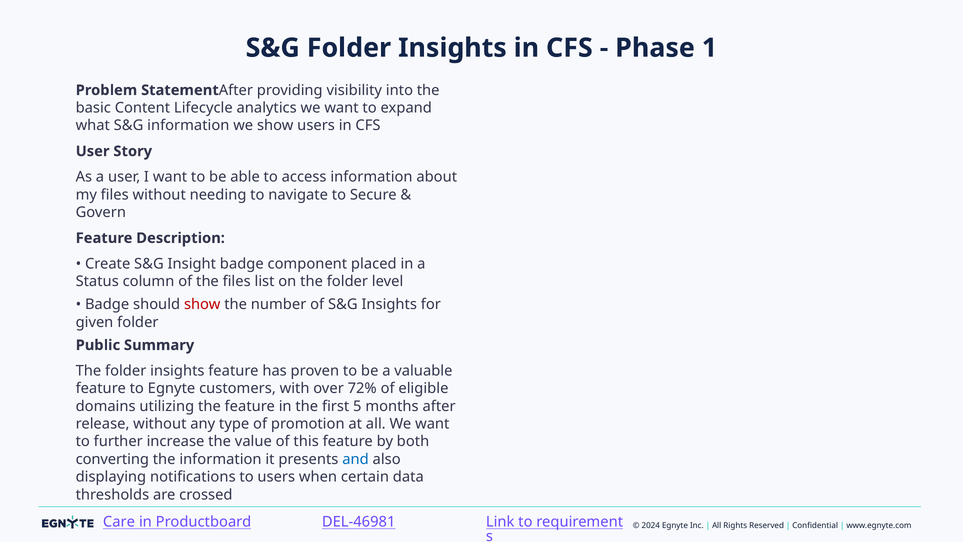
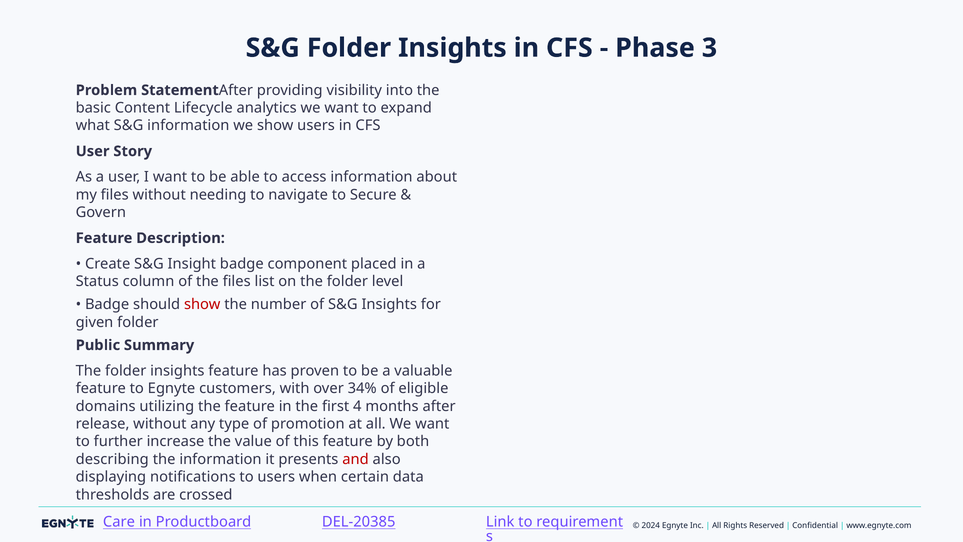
1: 1 -> 3 (709, 48)
72%: 72% -> 34% (362, 388)
5: 5 -> 4 (357, 406)
converting: converting -> describing (112, 459)
and colour: blue -> red (355, 459)
DEL-46981: DEL-46981 -> DEL-20385 (359, 522)
